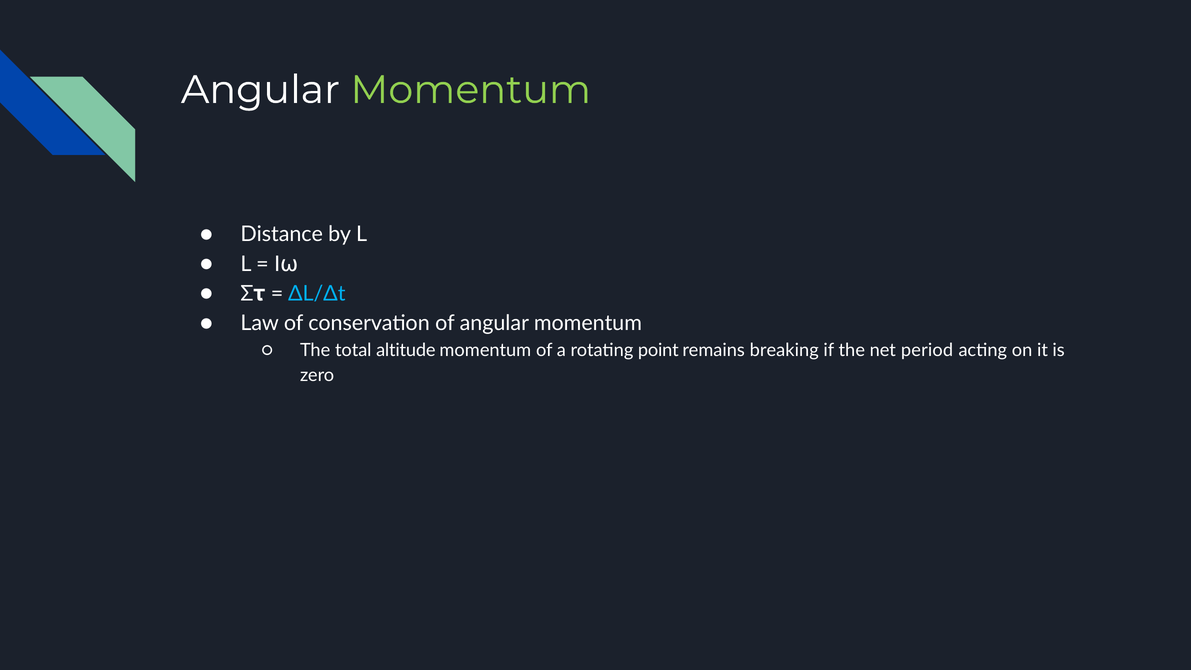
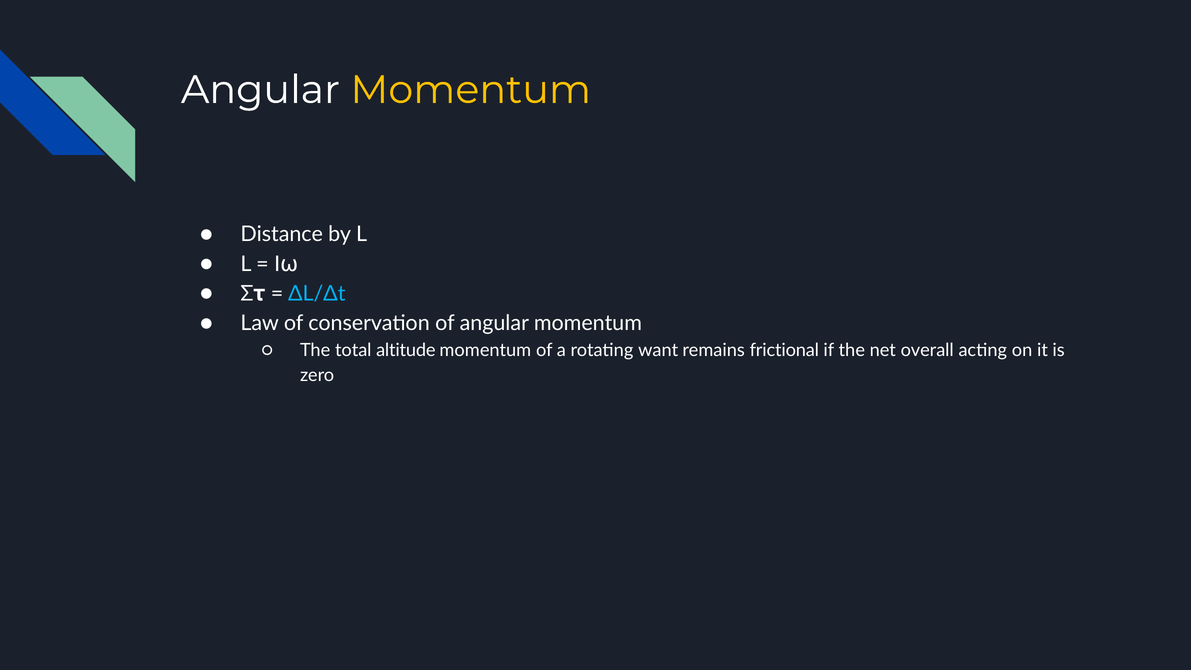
Momentum colour: light green -> yellow (471, 90)
point: point -> want (658, 350)
breaking: breaking -> frictional (784, 350)
period: period -> overall (927, 350)
